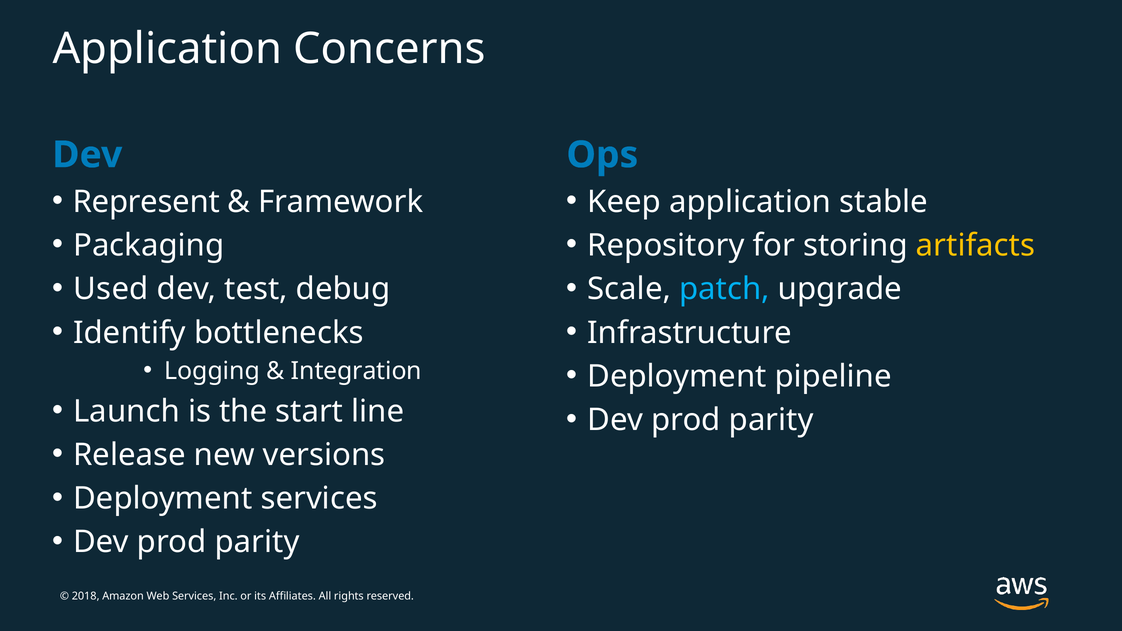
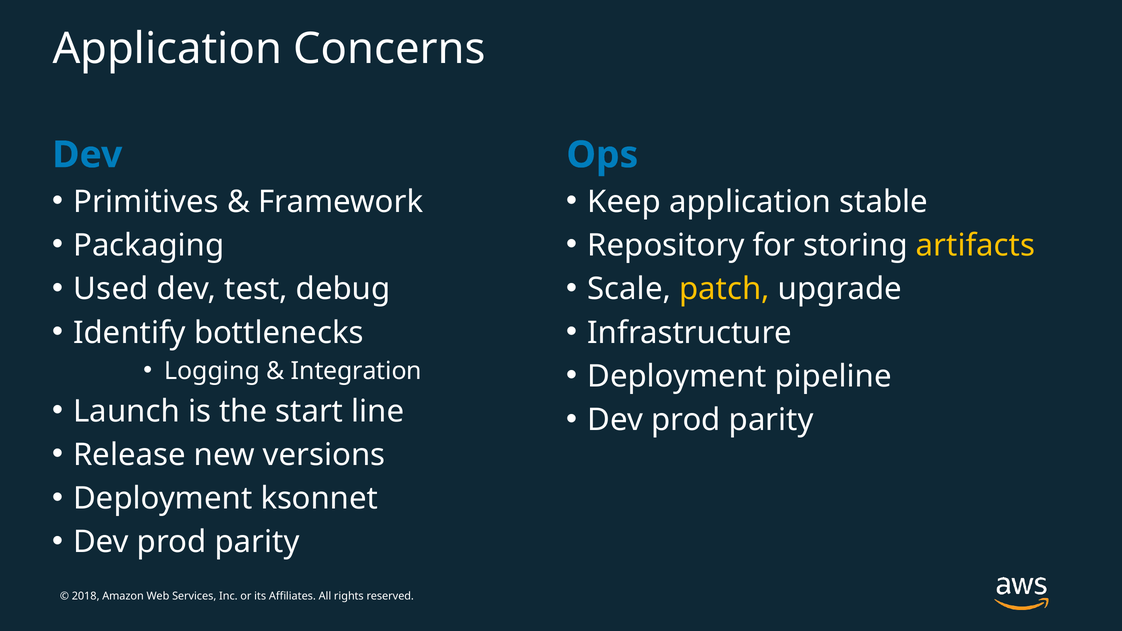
Represent: Represent -> Primitives (146, 202)
patch colour: light blue -> yellow (724, 289)
Deployment services: services -> ksonnet (319, 499)
